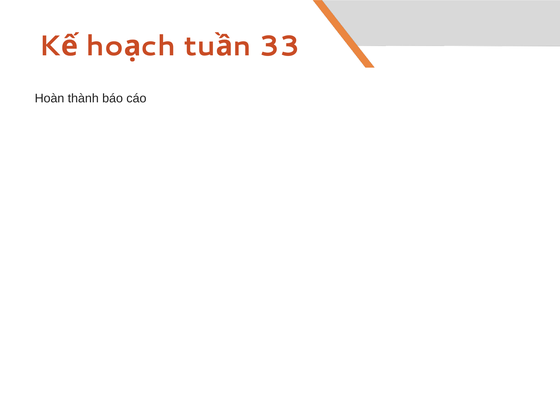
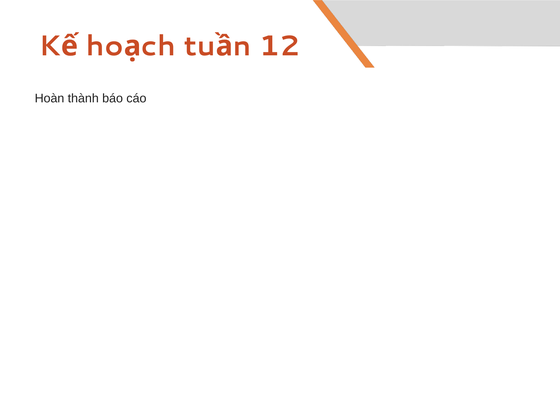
33: 33 -> 12 (280, 46)
